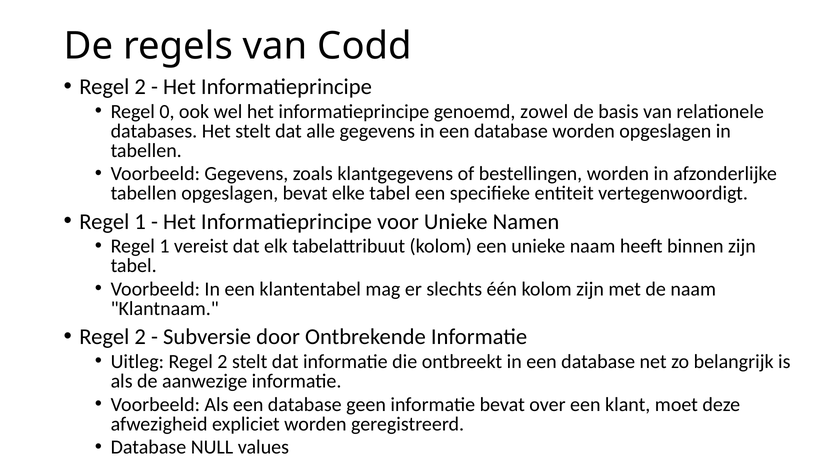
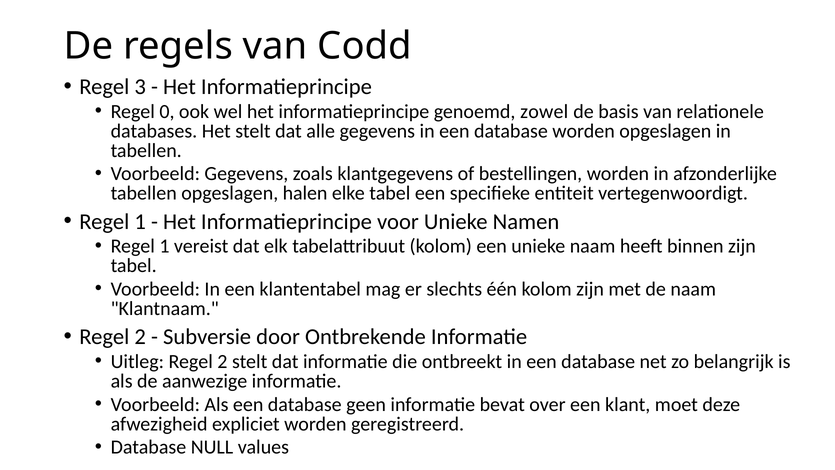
2: 2 -> 3 (140, 87)
opgeslagen bevat: bevat -> halen (305, 193)
